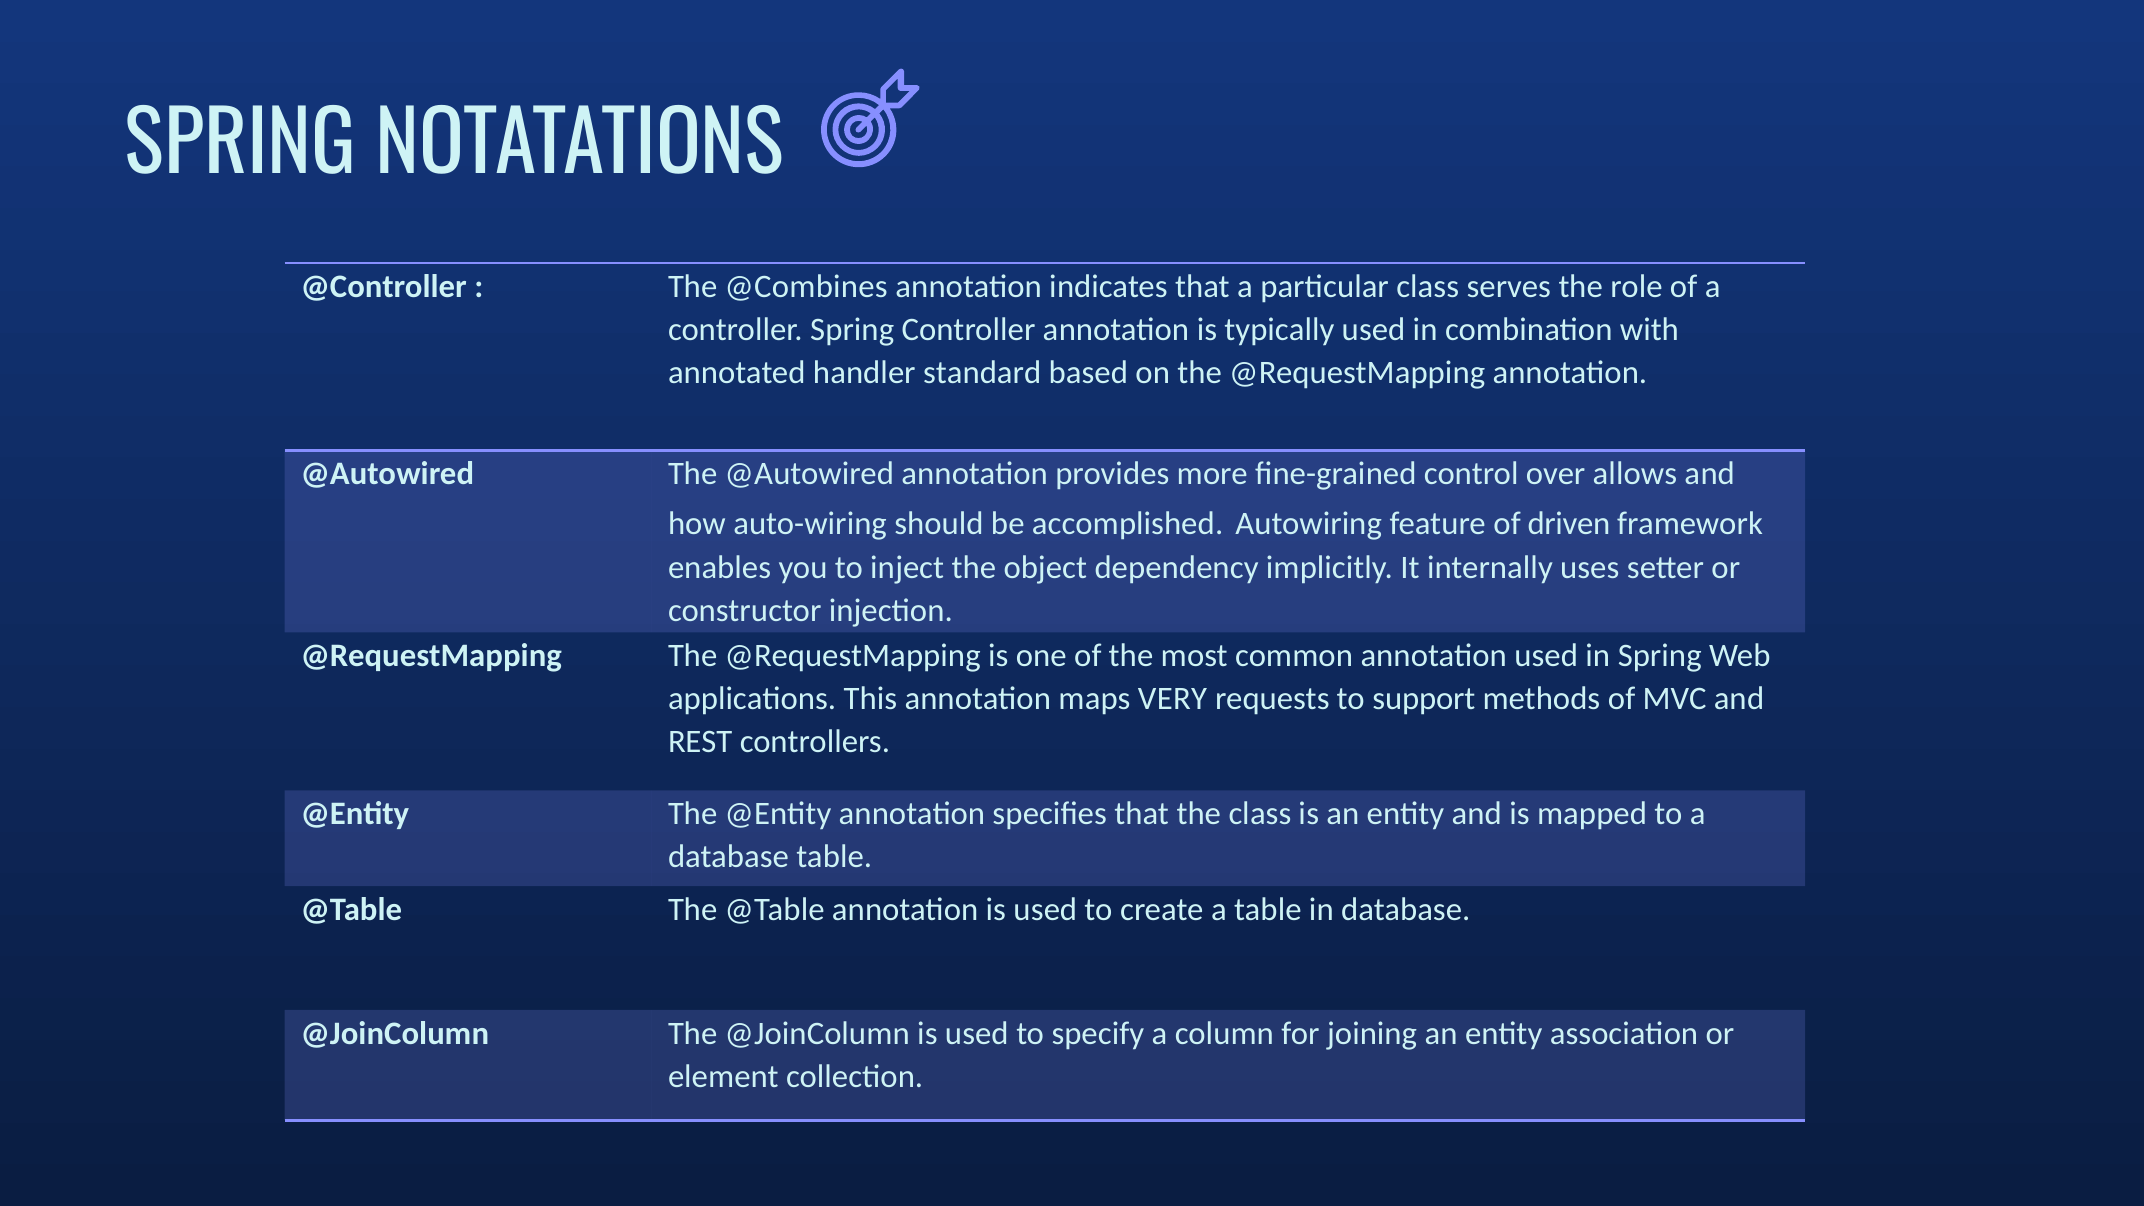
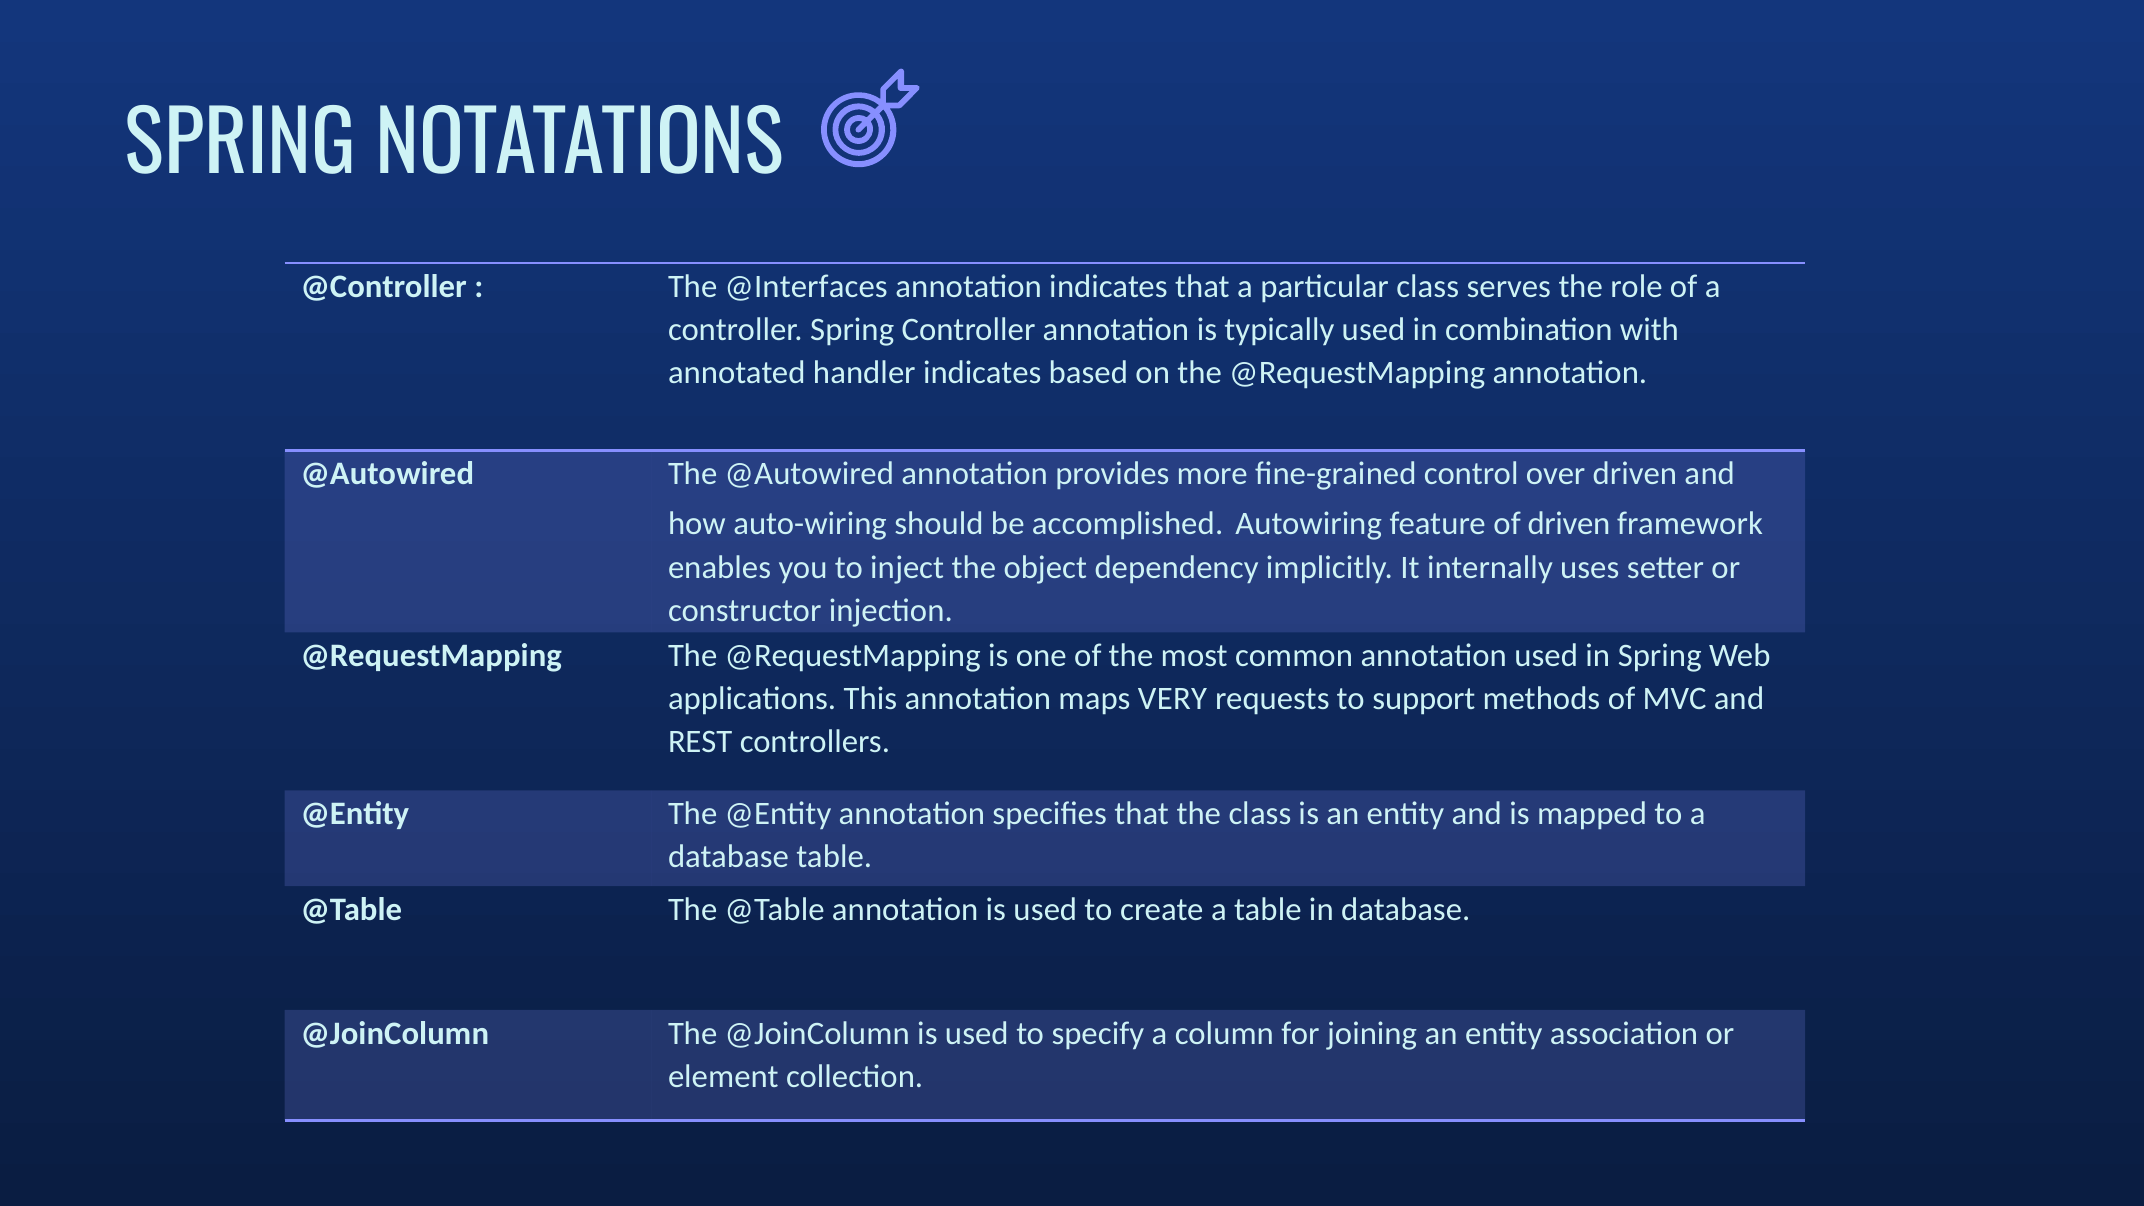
@Combines: @Combines -> @Interfaces (806, 287)
handler standard: standard -> indicates (982, 373)
over allows: allows -> driven (1635, 474)
